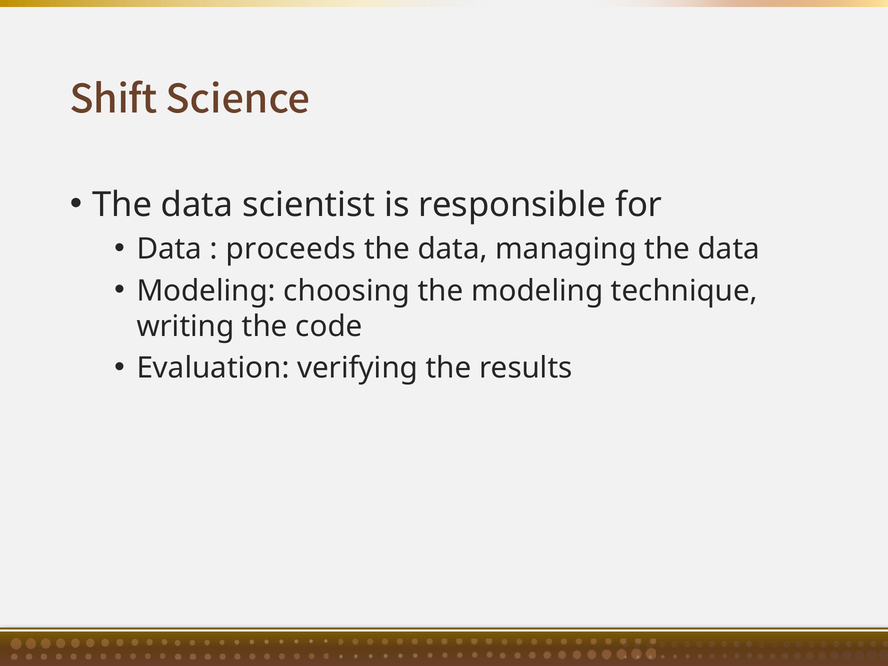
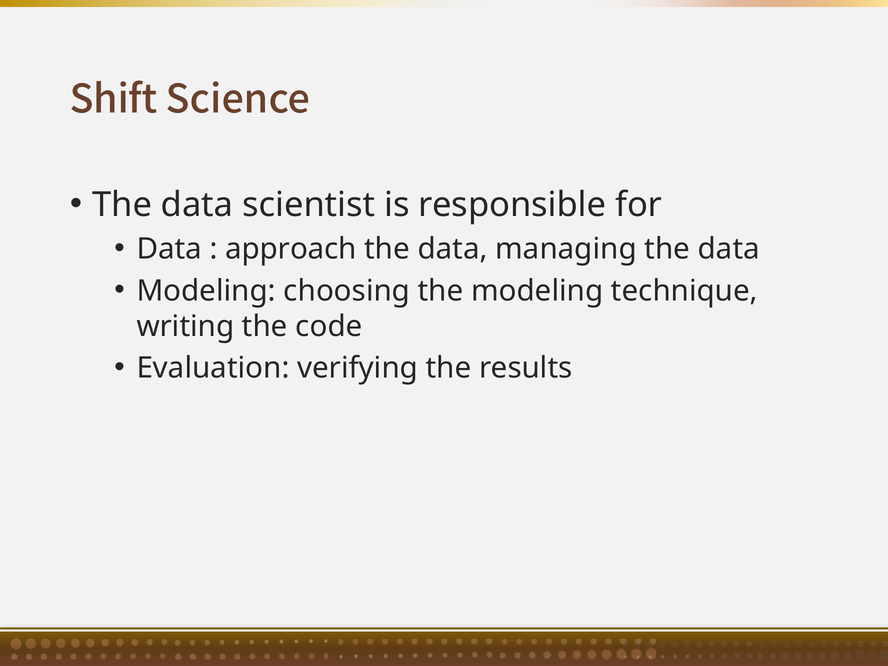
proceeds: proceeds -> approach (291, 249)
